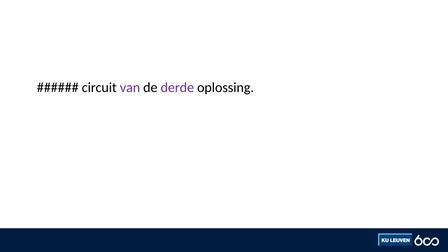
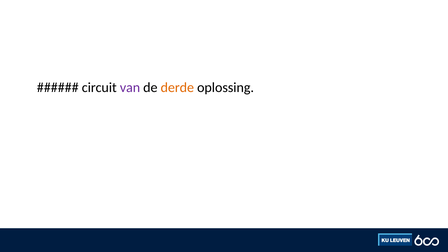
derde colour: purple -> orange (177, 88)
